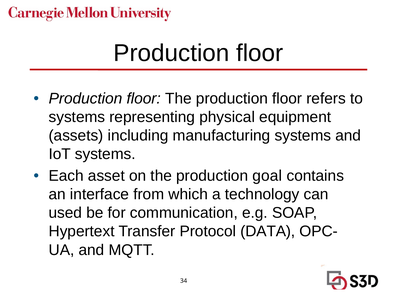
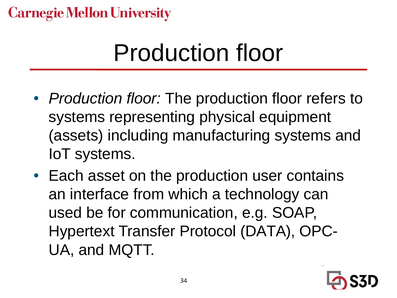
goal: goal -> user (267, 176)
